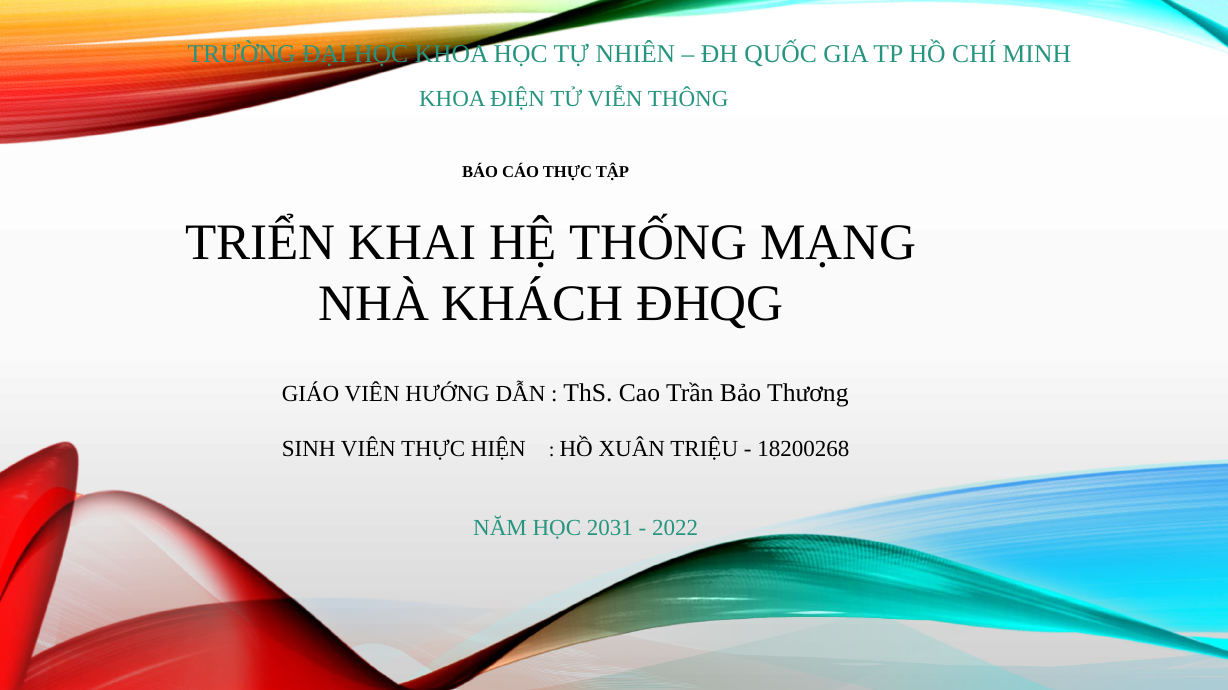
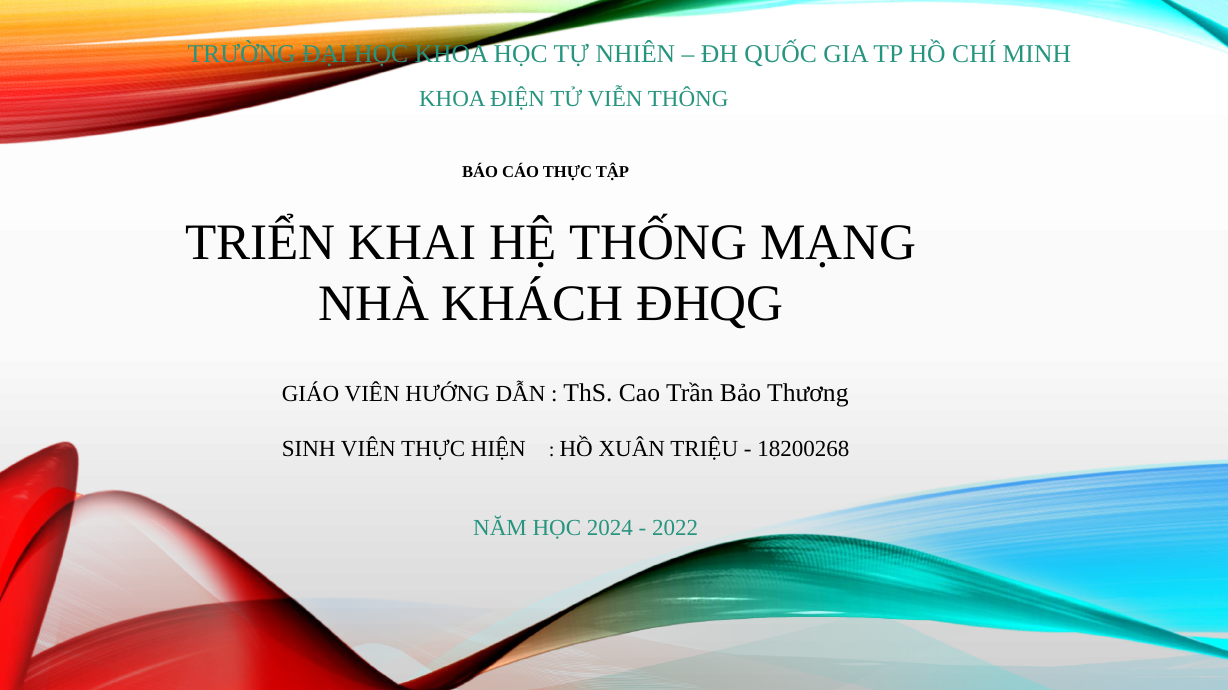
2031: 2031 -> 2024 (610, 529)
